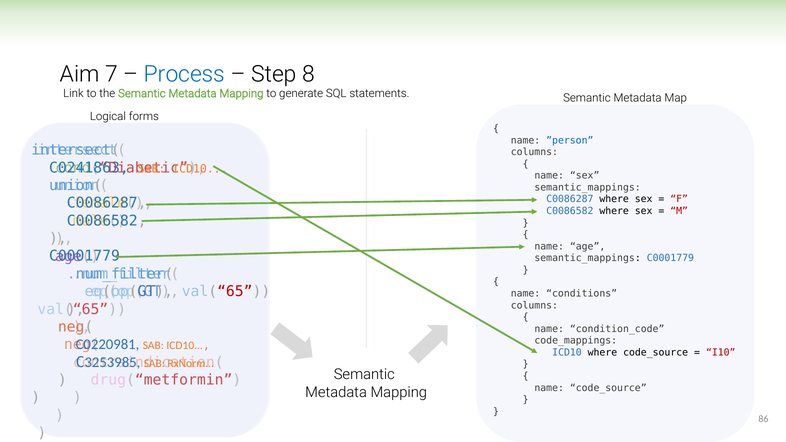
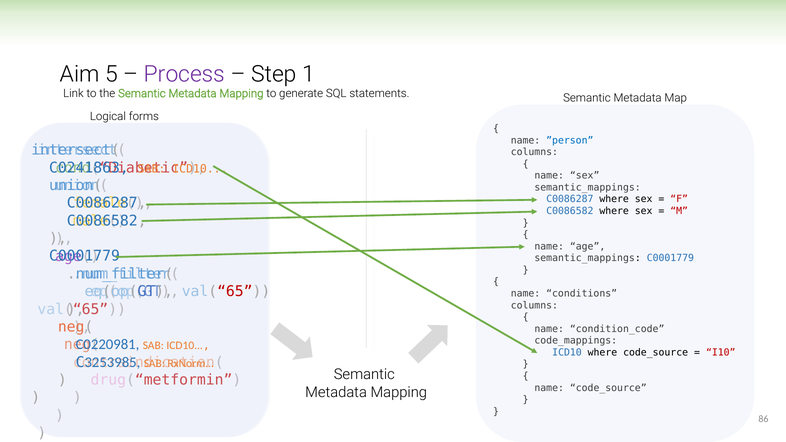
7: 7 -> 5 (111, 74)
Process colour: blue -> purple (184, 74)
8: 8 -> 1 (308, 74)
